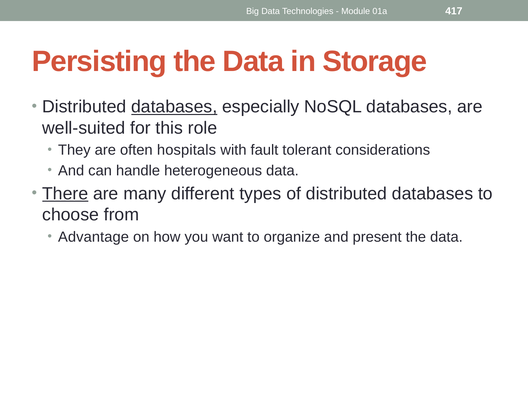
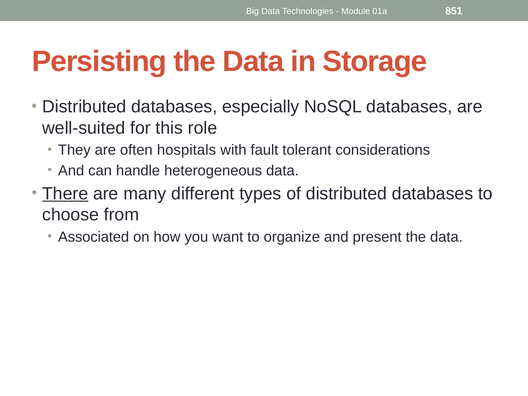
417: 417 -> 851 (454, 11)
databases underline: present -> none (174, 107)
Advantage: Advantage -> Associated (94, 237)
